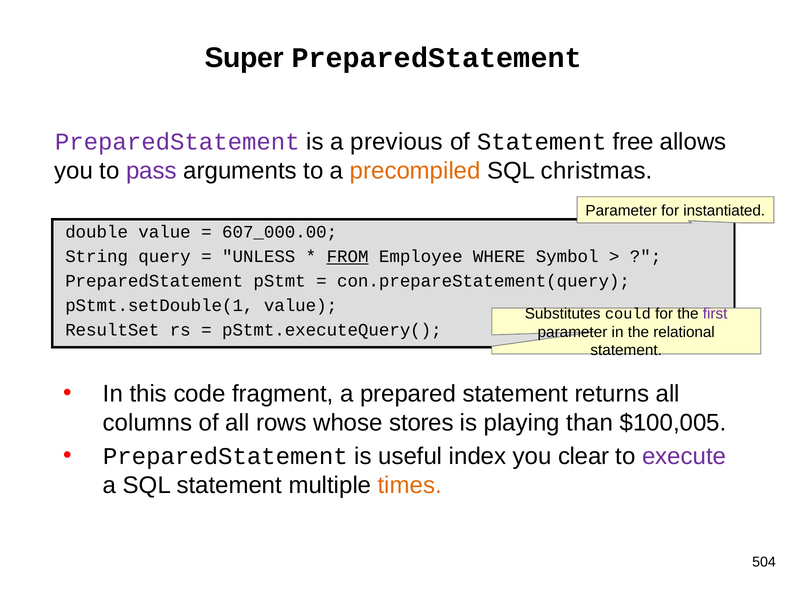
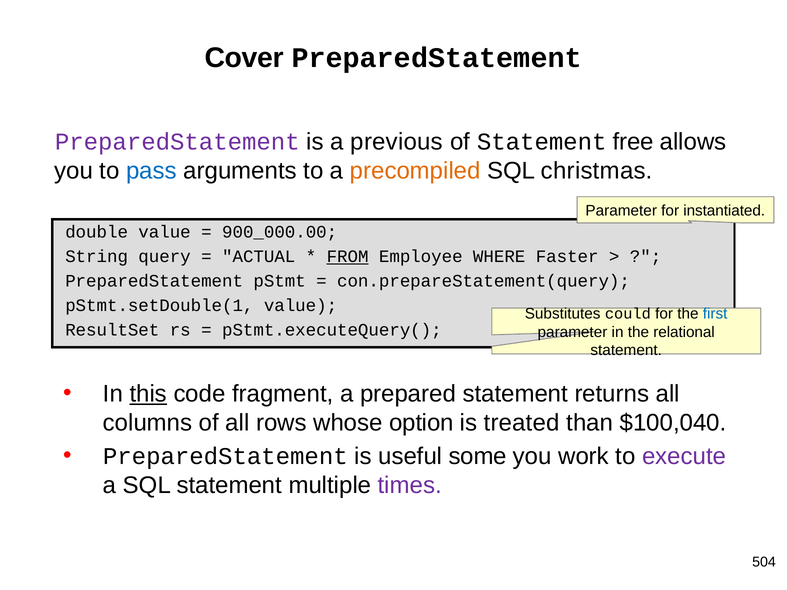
Super: Super -> Cover (244, 58)
pass colour: purple -> blue (151, 171)
607_000.00: 607_000.00 -> 900_000.00 (280, 232)
UNLESS: UNLESS -> ACTUAL (259, 257)
Symbol: Symbol -> Faster (567, 257)
first colour: purple -> blue (715, 314)
this underline: none -> present (148, 394)
stores: stores -> option (421, 423)
playing: playing -> treated (522, 423)
$100,005: $100,005 -> $100,040 (673, 423)
index: index -> some (478, 456)
clear: clear -> work (583, 456)
times colour: orange -> purple (410, 485)
